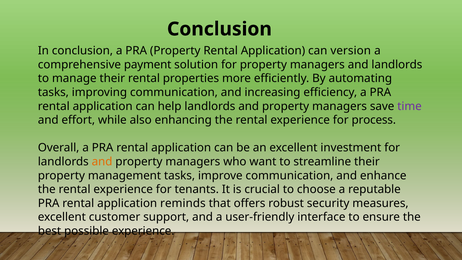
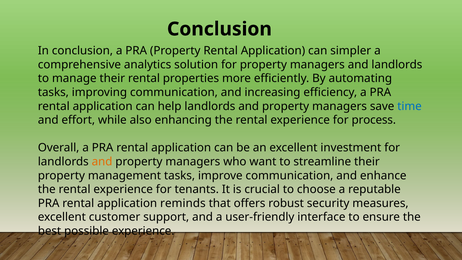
version: version -> simpler (351, 51)
payment: payment -> analytics (148, 65)
time colour: purple -> blue (410, 106)
